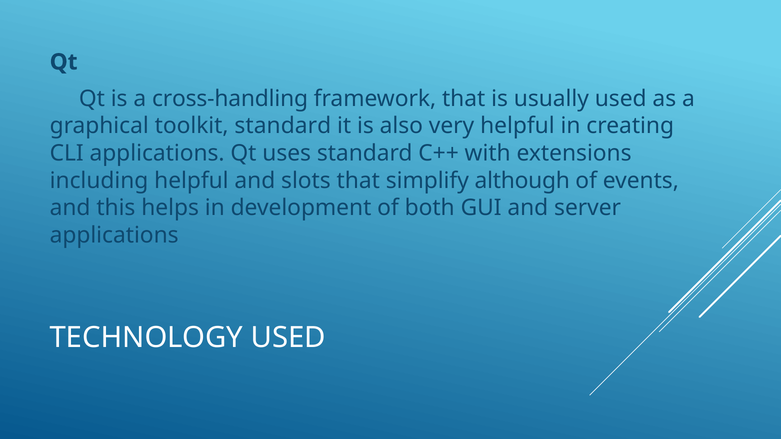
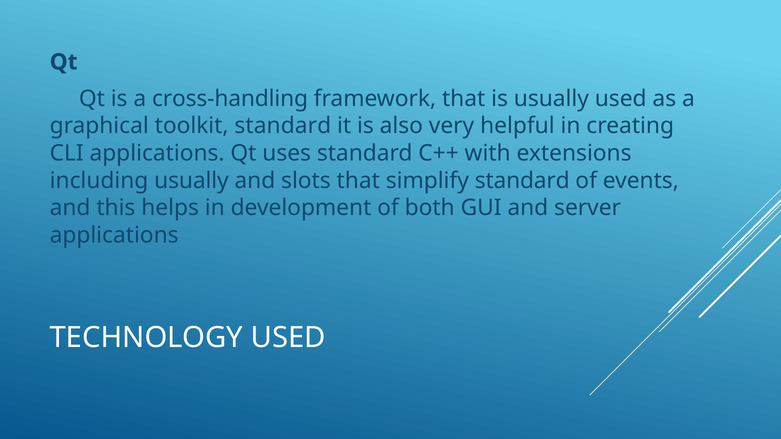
including helpful: helpful -> usually (191, 181)
simplify although: although -> standard (522, 181)
